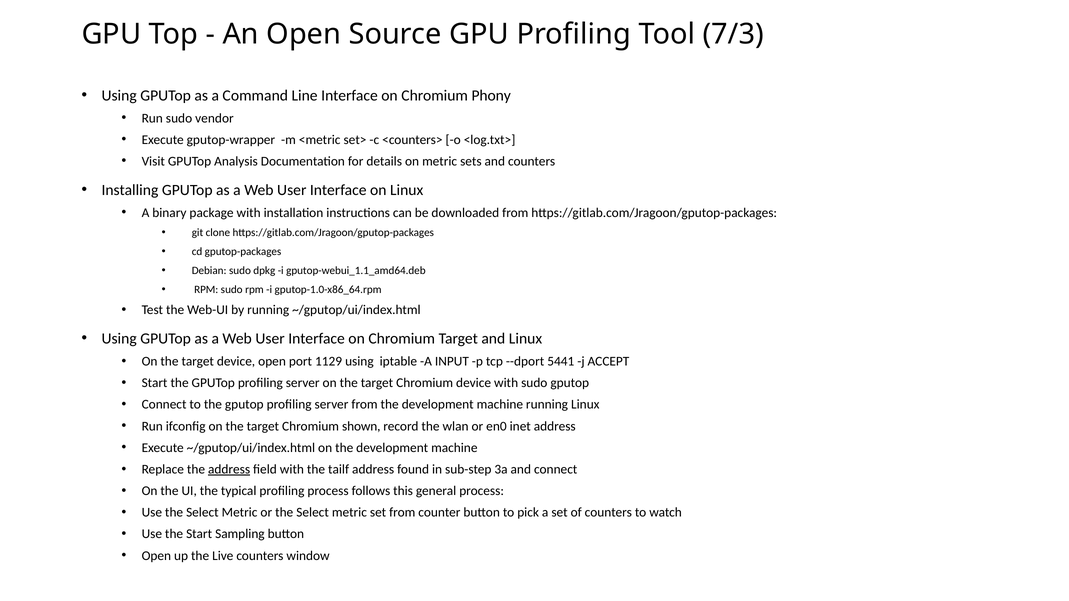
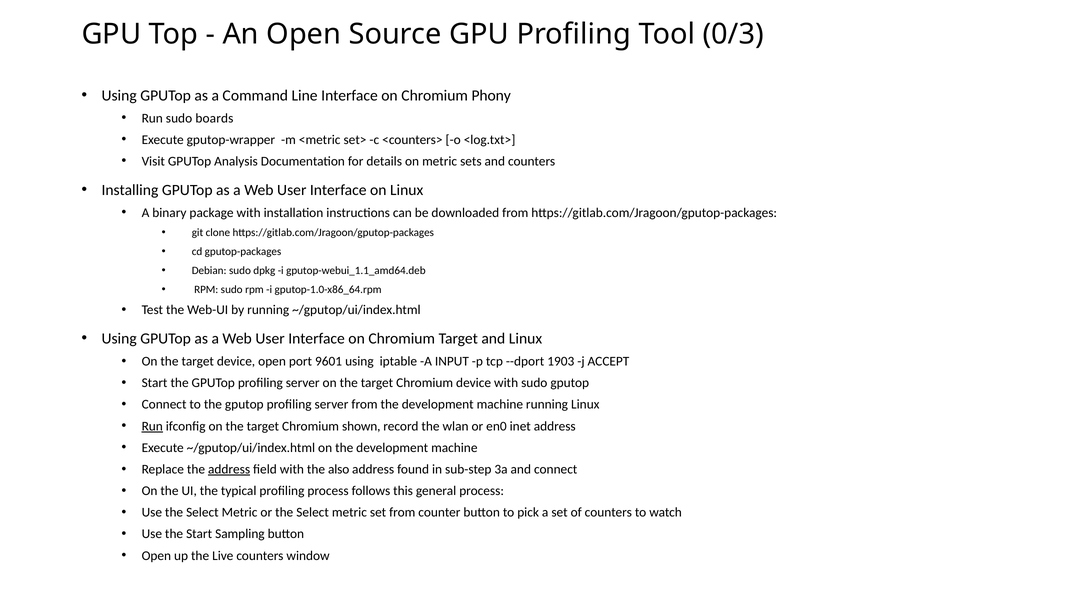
7/3: 7/3 -> 0/3 (733, 34)
vendor: vendor -> boards (214, 118)
1129: 1129 -> 9601 (329, 362)
5441: 5441 -> 1903 (561, 362)
Run underline: none -> present (152, 426)
tailf: tailf -> also (339, 470)
